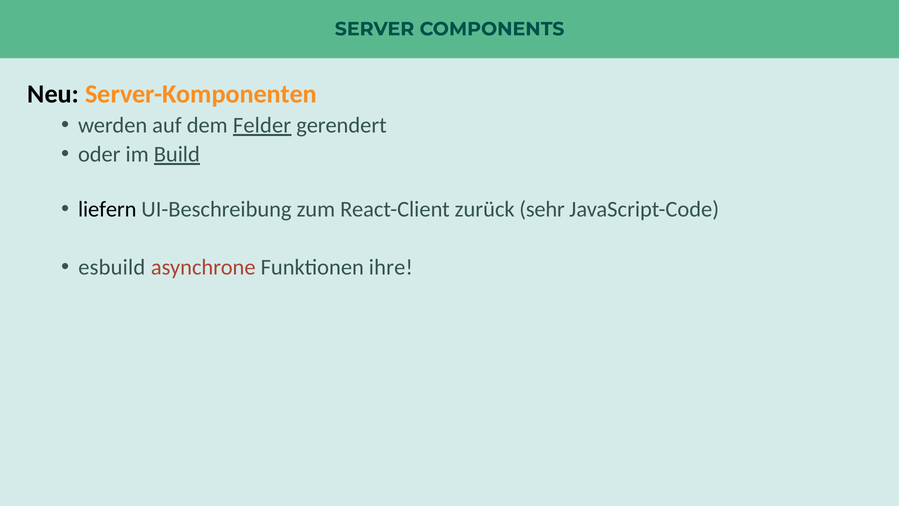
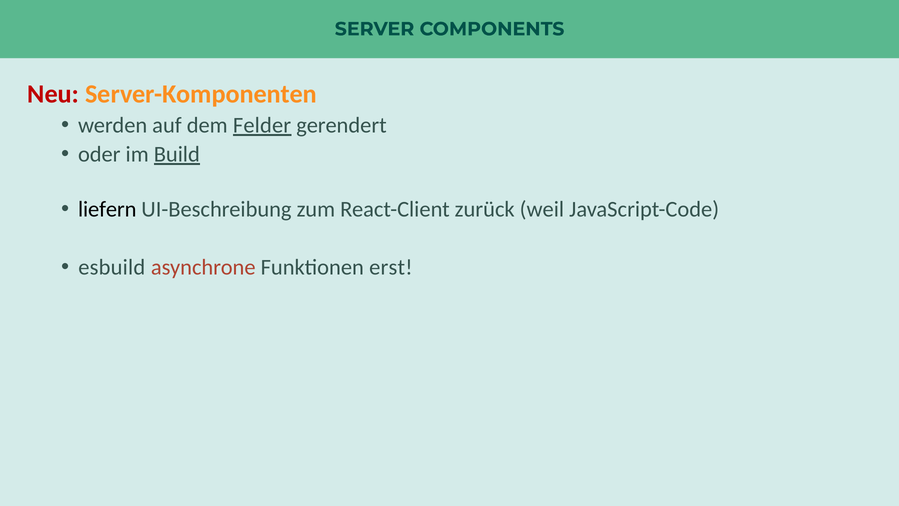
Neu colour: black -> red (53, 94)
sehr: sehr -> weil (542, 209)
ihre: ihre -> erst (391, 267)
